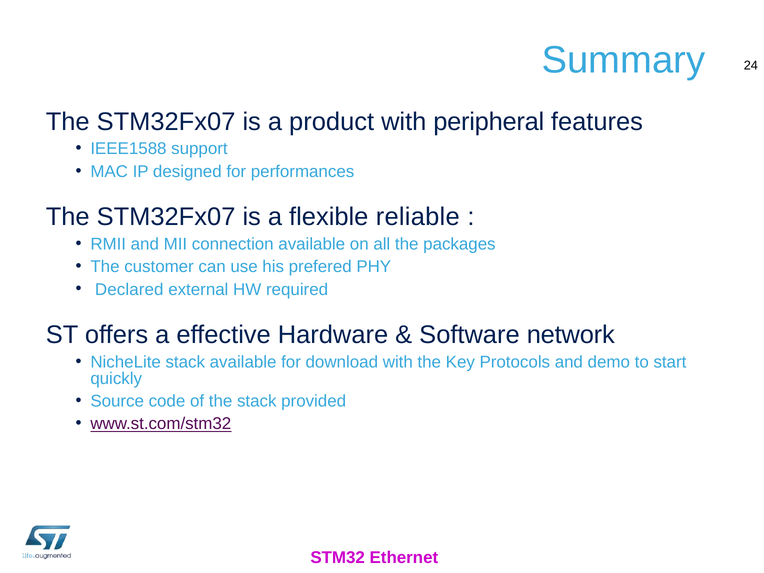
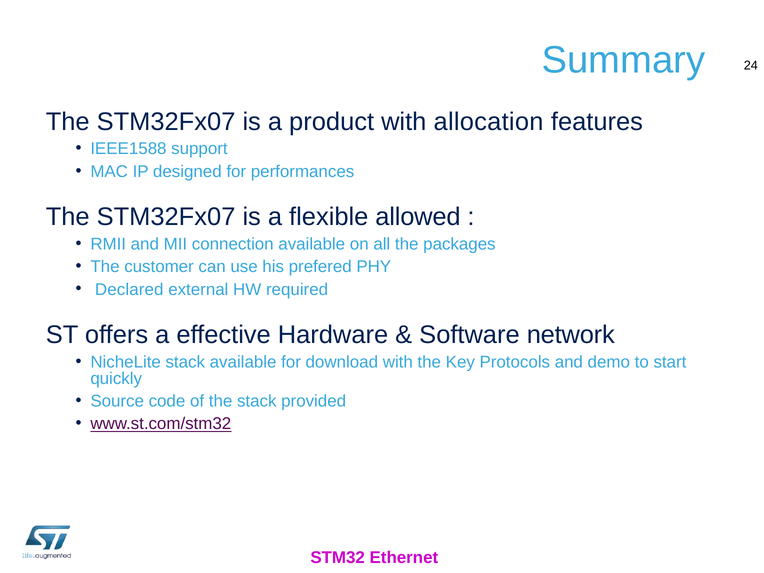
peripheral: peripheral -> allocation (489, 122)
reliable: reliable -> allowed (418, 217)
